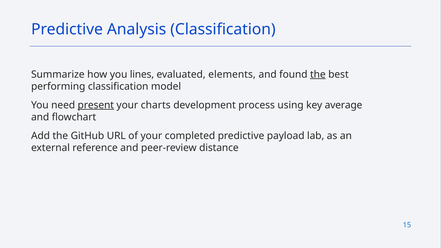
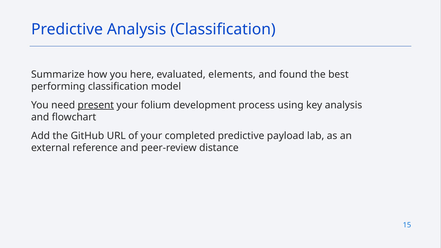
lines: lines -> here (142, 74)
the underline: present -> none (318, 74)
charts: charts -> folium (156, 105)
key average: average -> analysis (344, 105)
